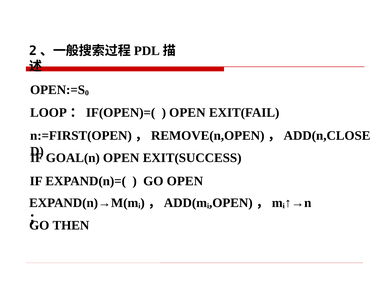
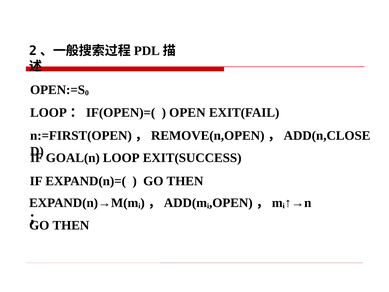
GOAL(n OPEN: OPEN -> LOOP (121, 158)
OPEN: OPEN -> THEN (185, 181)
